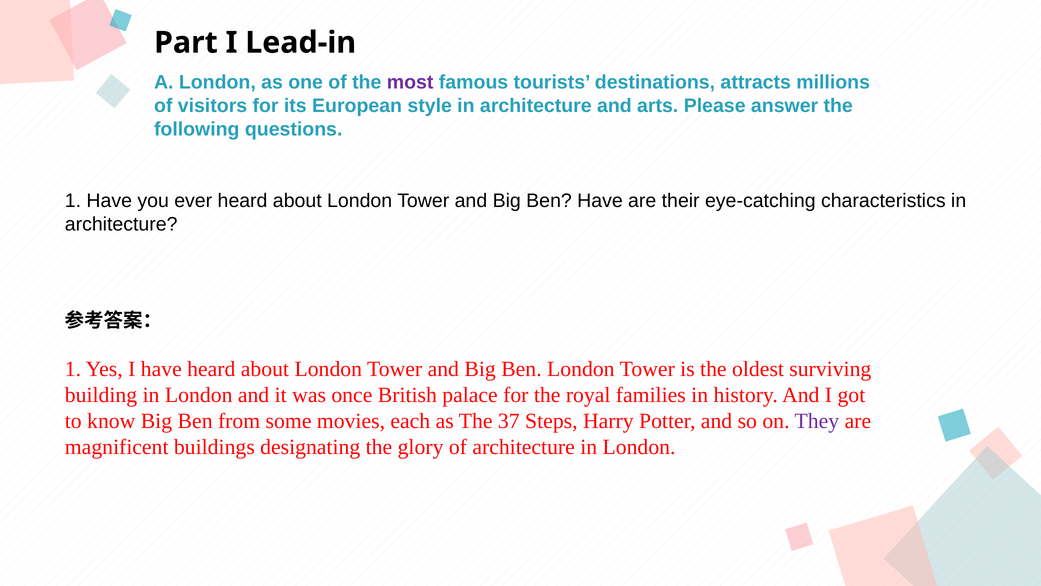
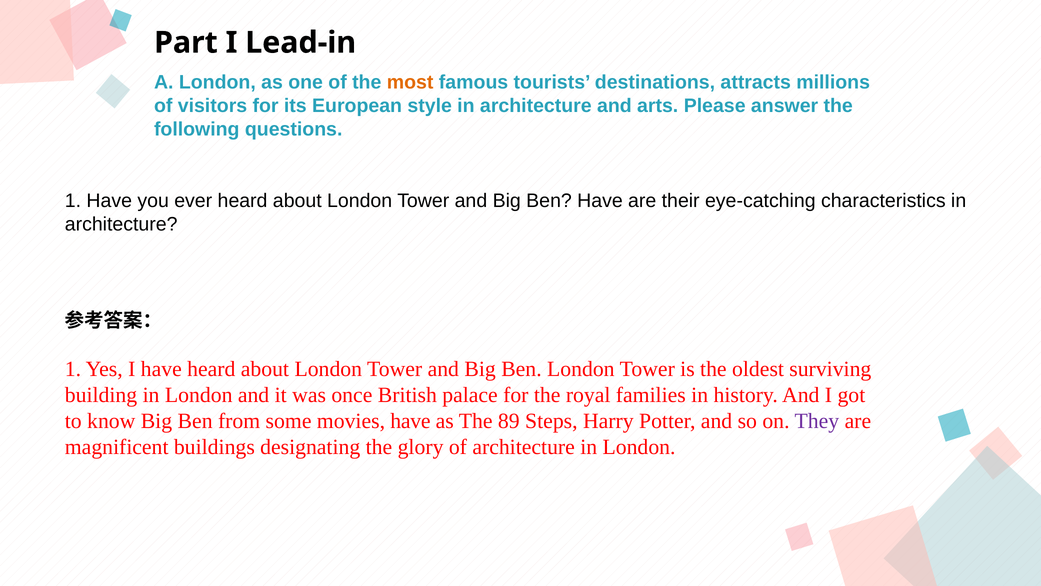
most colour: purple -> orange (410, 82)
movies each: each -> have (410, 421)
37: 37 -> 89 (509, 421)
